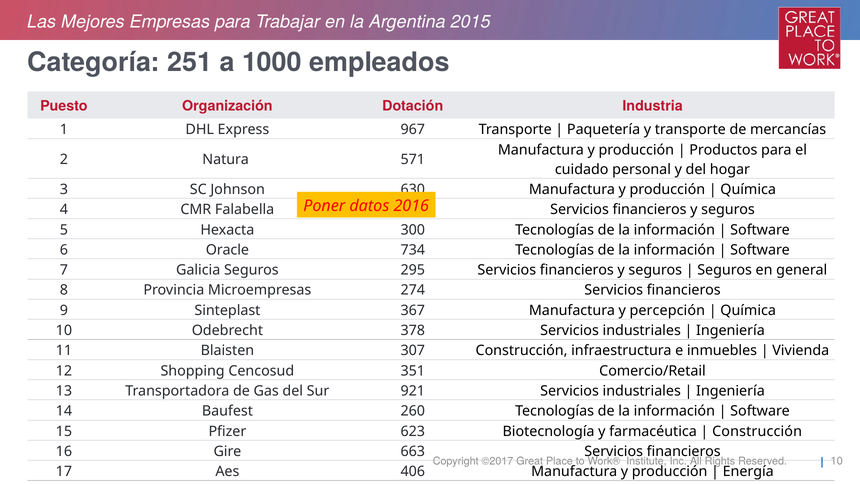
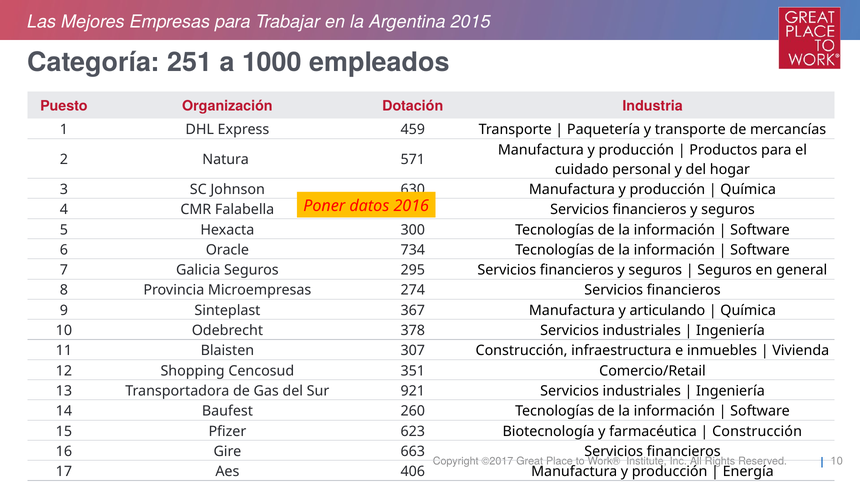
967: 967 -> 459 (413, 130)
percepción: percepción -> articulando (667, 310)
